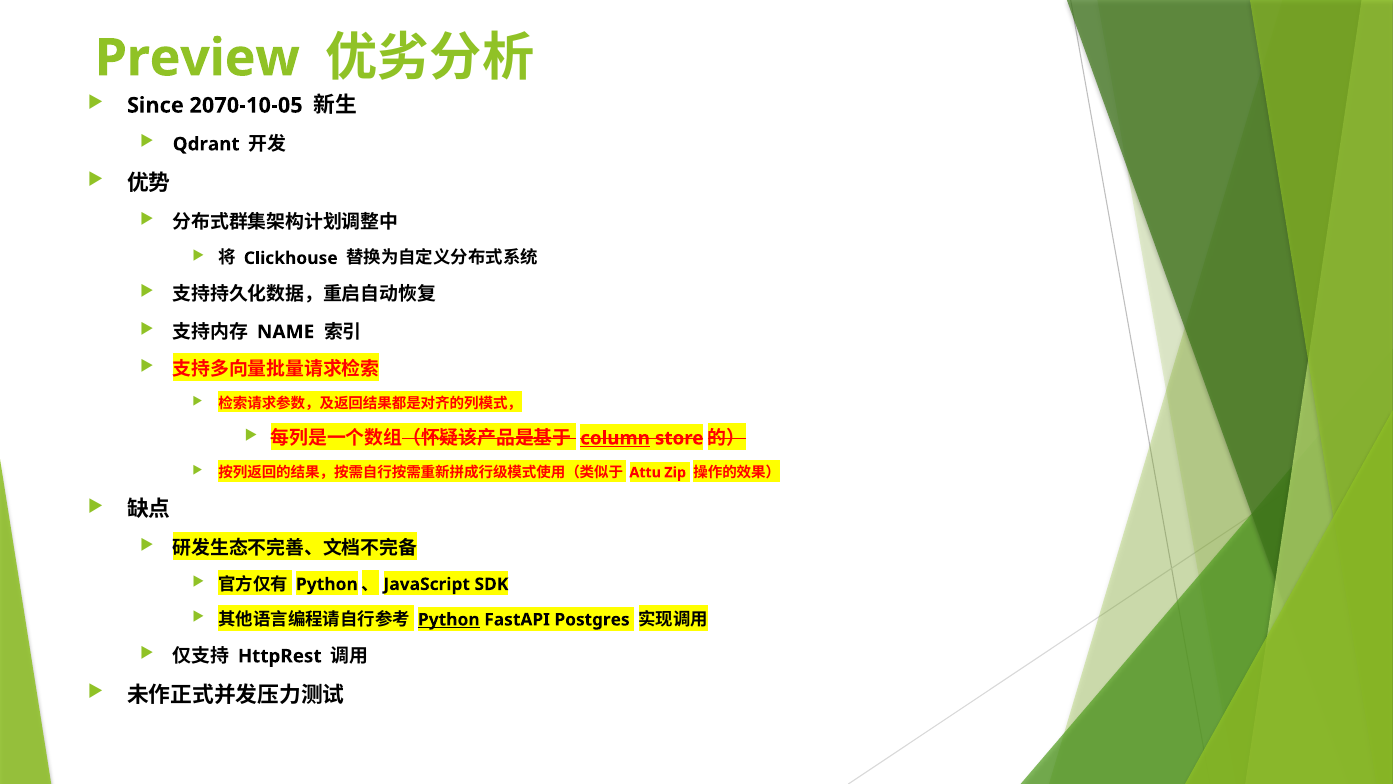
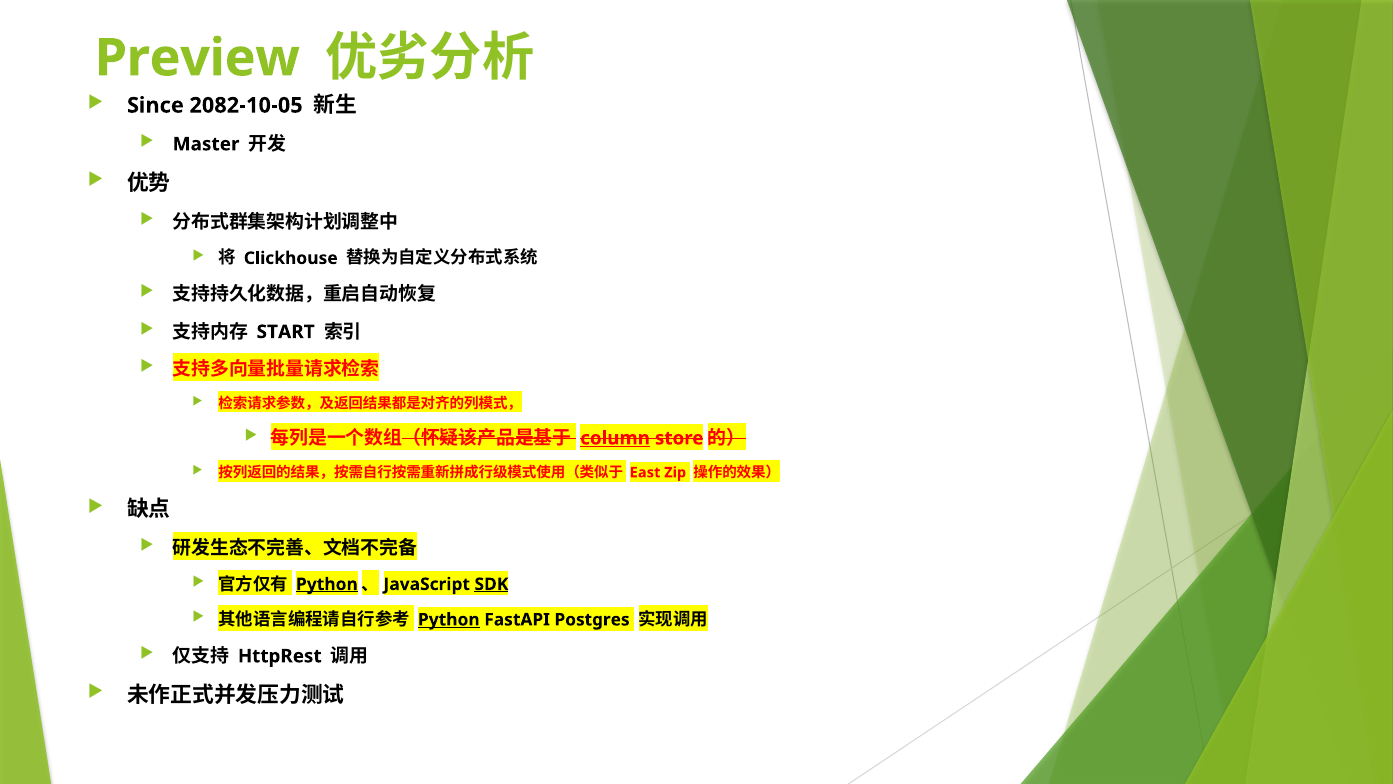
2070-10-05: 2070-10-05 -> 2082-10-05 (246, 105)
Qdrant: Qdrant -> Master (206, 144)
NAME: NAME -> START (286, 332)
Attu: Attu -> East (645, 472)
Python underline: none -> present (327, 584)
SDK underline: none -> present (491, 584)
